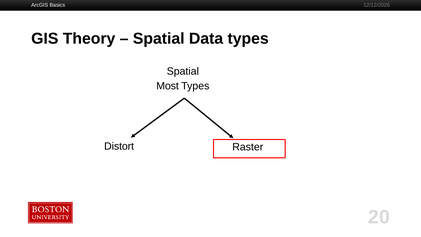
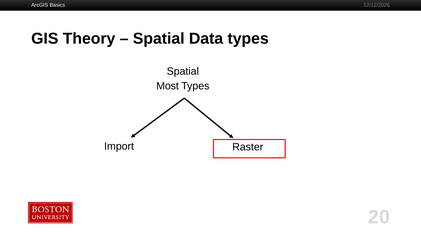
Distort: Distort -> Import (119, 146)
